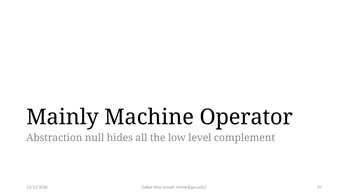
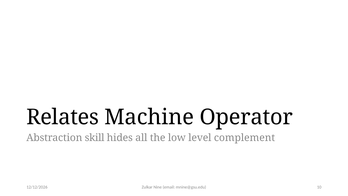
Mainly: Mainly -> Relates (63, 117)
null: null -> skill (95, 138)
